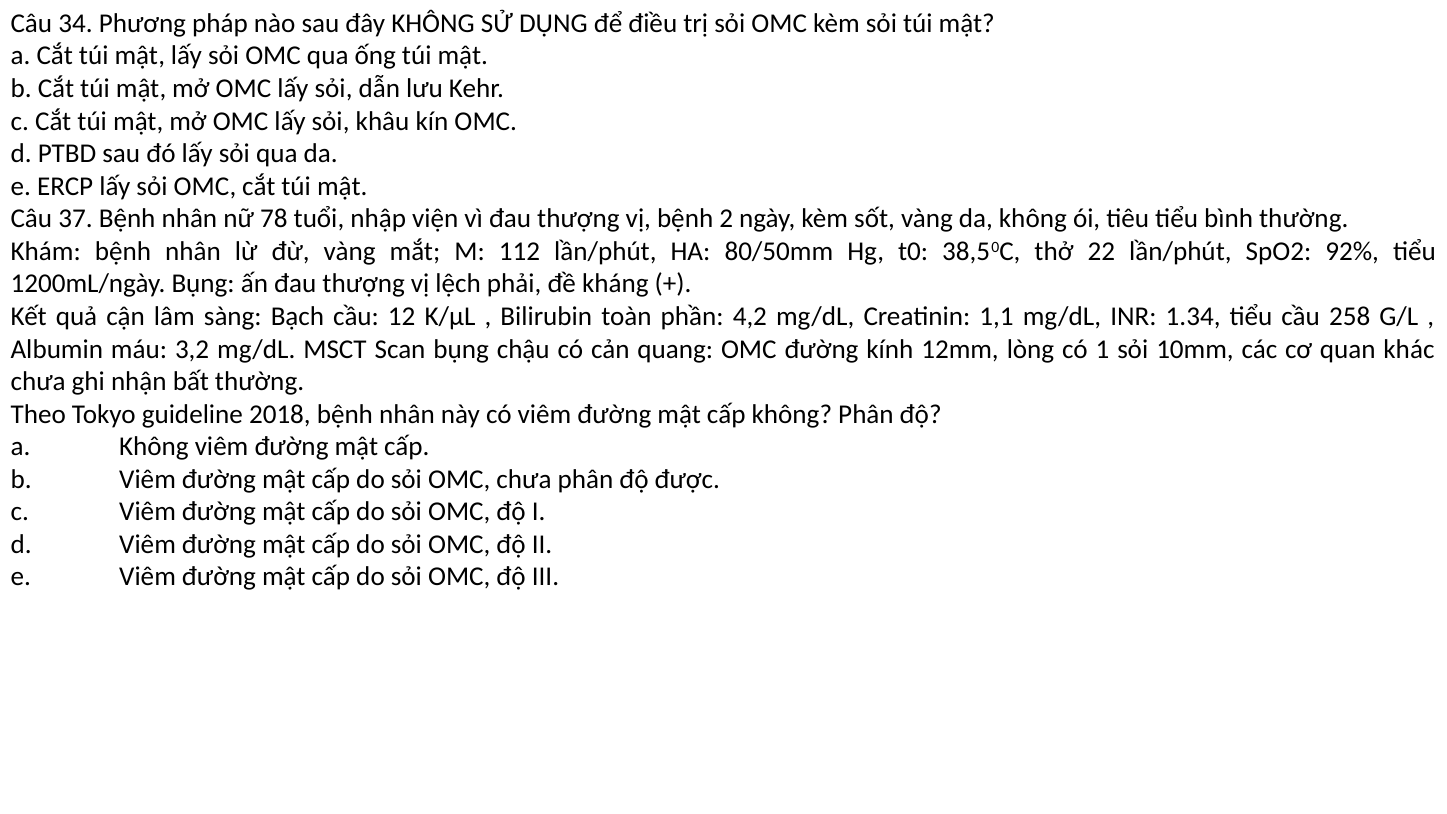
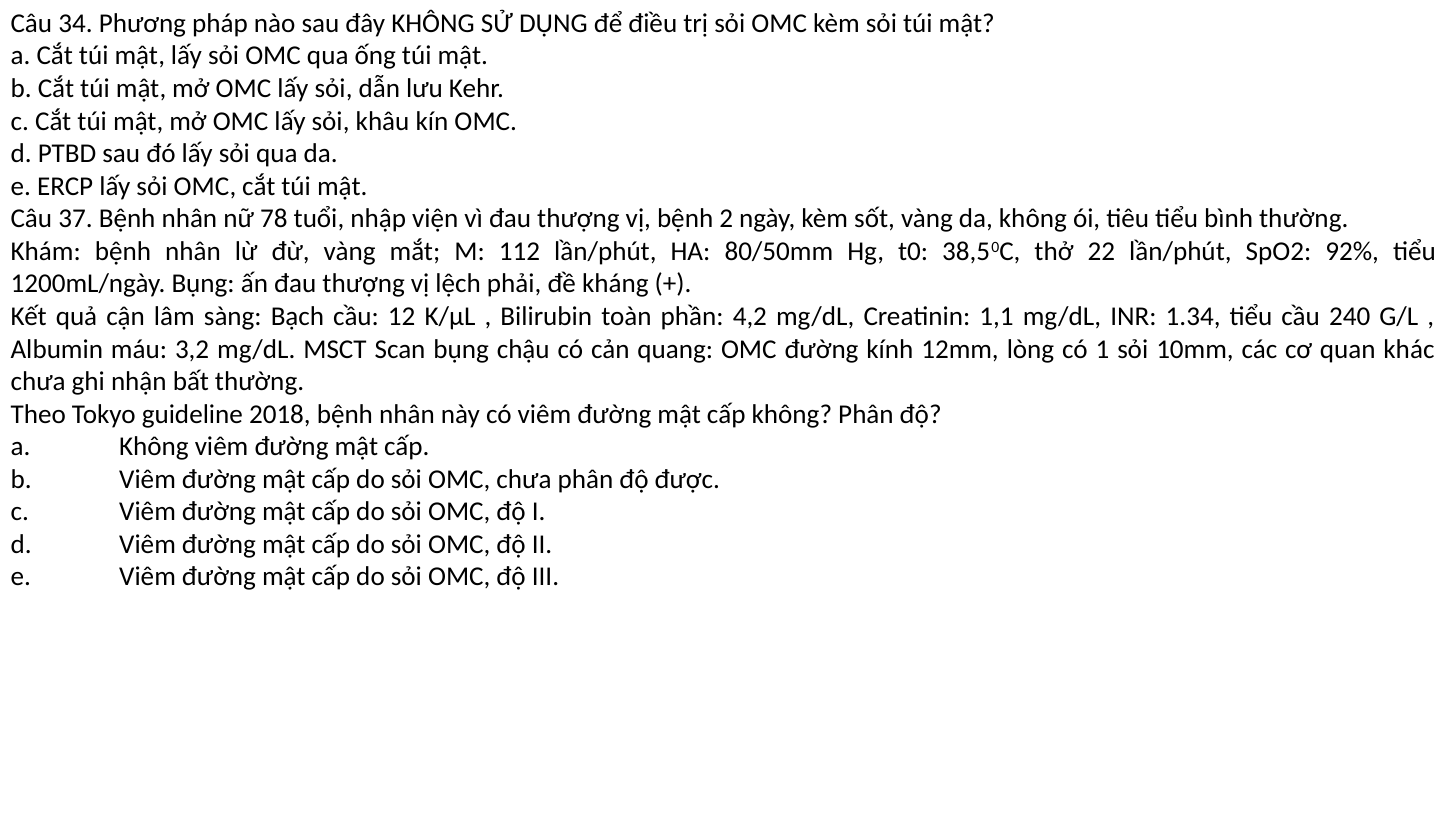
258: 258 -> 240 (1350, 316)
